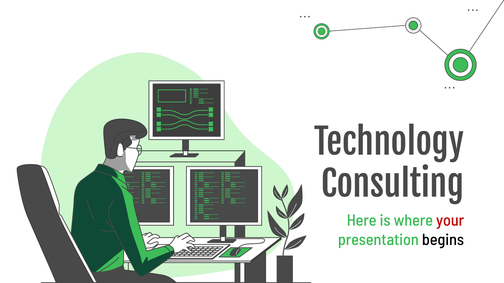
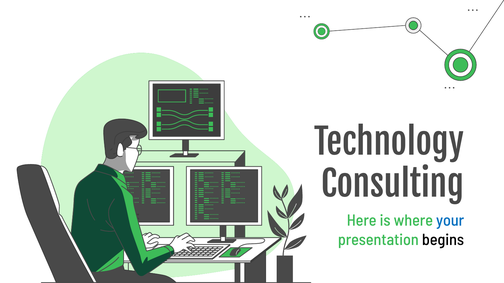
your colour: red -> blue (450, 221)
